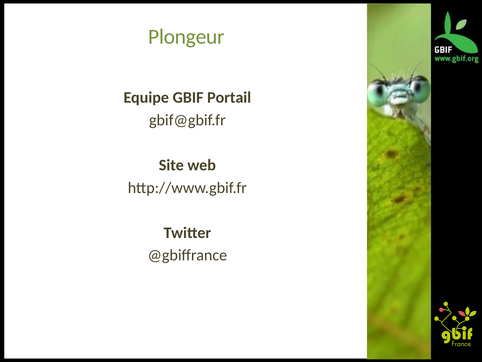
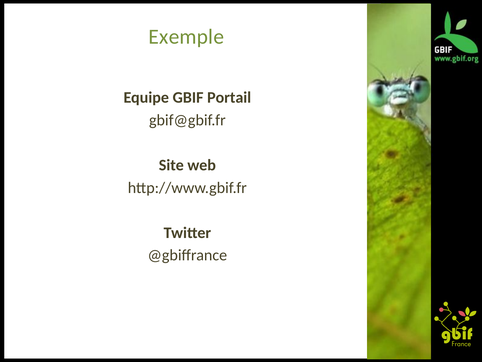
Plongeur: Plongeur -> Exemple (186, 37)
